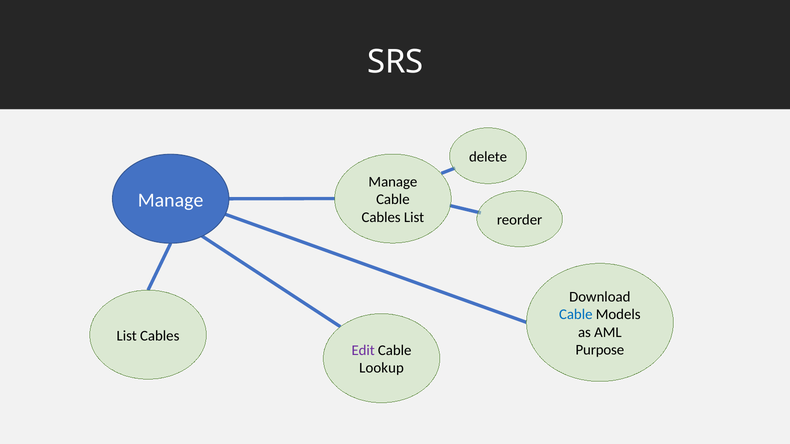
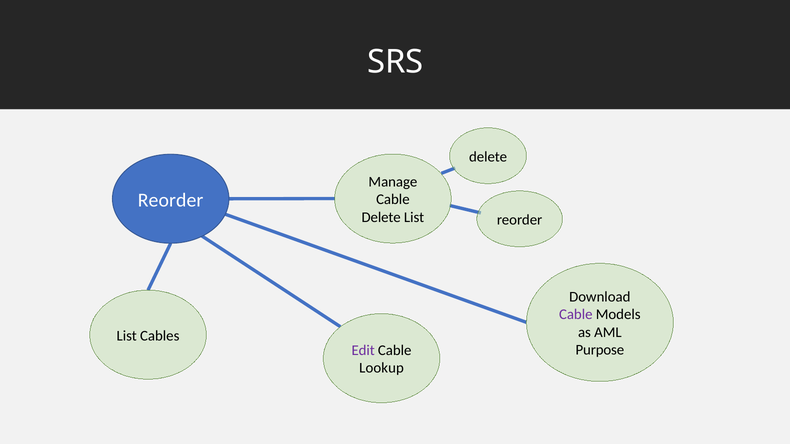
Manage: Manage -> Reorder (171, 200)
Cables: Cables -> Delete (381, 217)
Cable colour: blue -> purple (576, 315)
